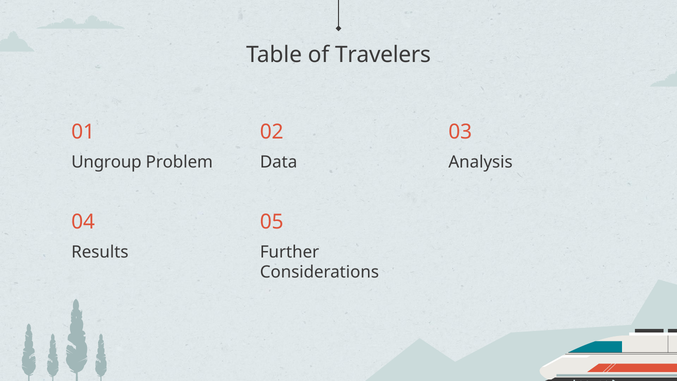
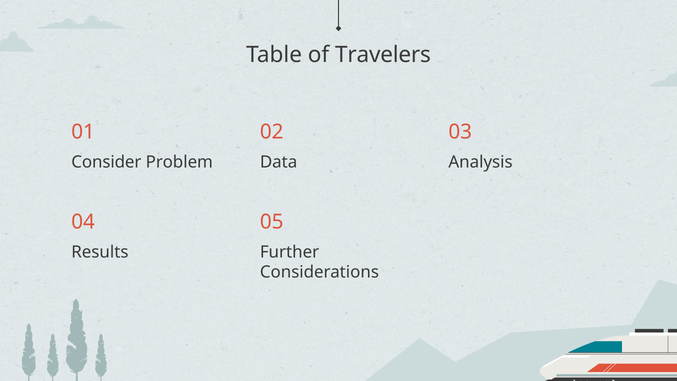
Ungroup: Ungroup -> Consider (106, 162)
